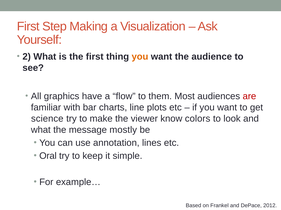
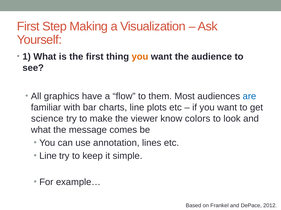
2: 2 -> 1 (27, 57)
are colour: red -> blue (249, 96)
mostly: mostly -> comes (123, 130)
Oral: Oral -> Line (48, 156)
